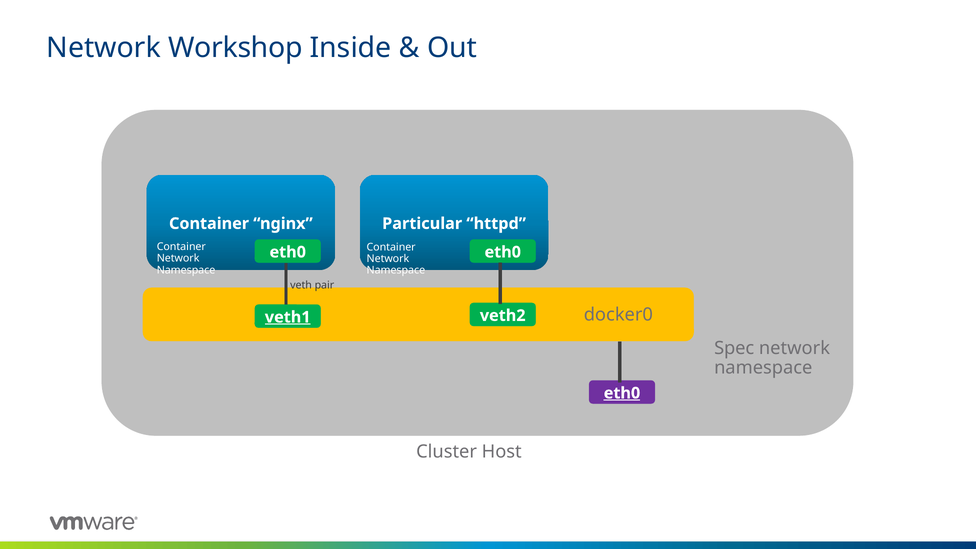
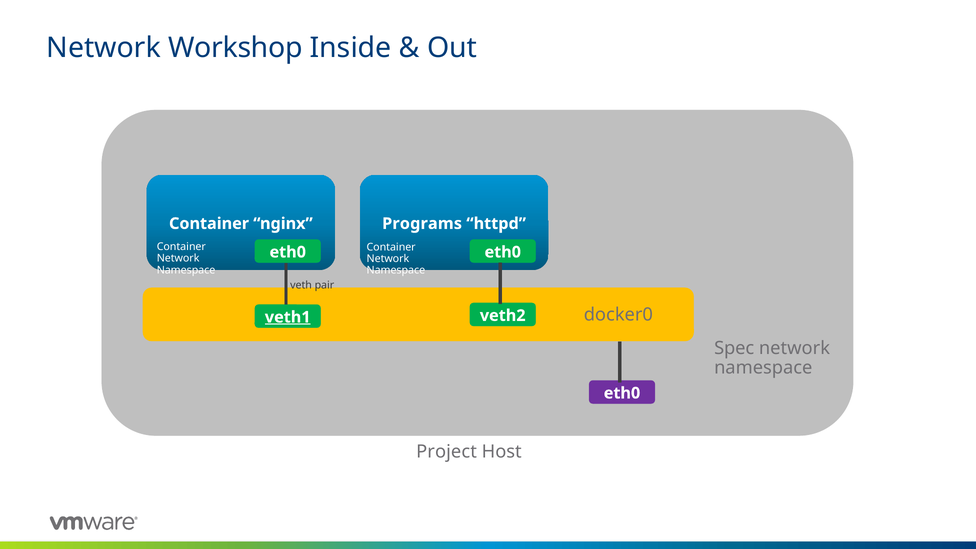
Particular: Particular -> Programs (422, 224)
eth0 underline: present -> none (622, 393)
Cluster: Cluster -> Project (447, 452)
